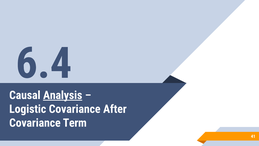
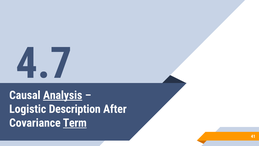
6.4: 6.4 -> 4.7 (44, 63)
Logistic Covariance: Covariance -> Description (75, 109)
Term underline: none -> present (75, 123)
